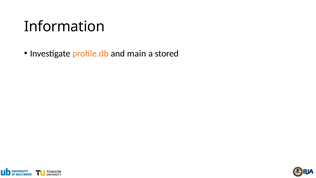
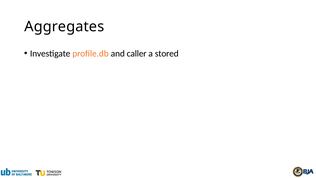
Information: Information -> Aggregates (64, 27)
main: main -> caller (137, 53)
